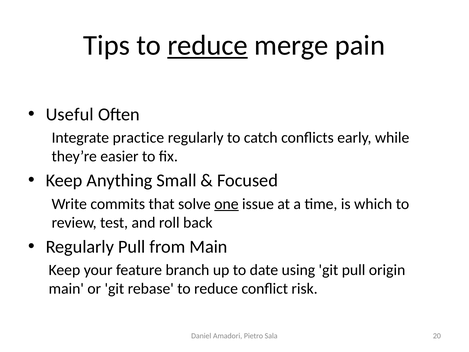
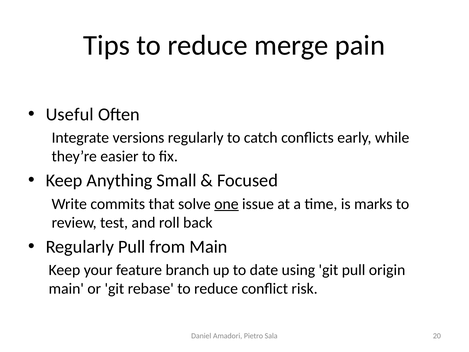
reduce underline: present -> none (208, 45)
practice: practice -> versions (138, 138)
which: which -> marks (373, 204)
